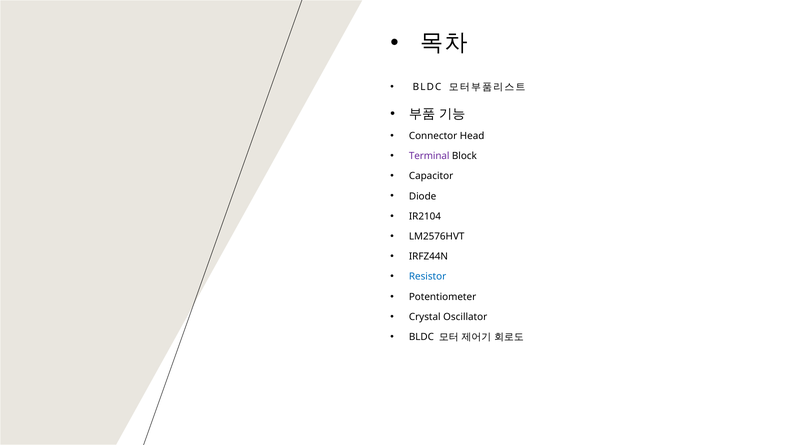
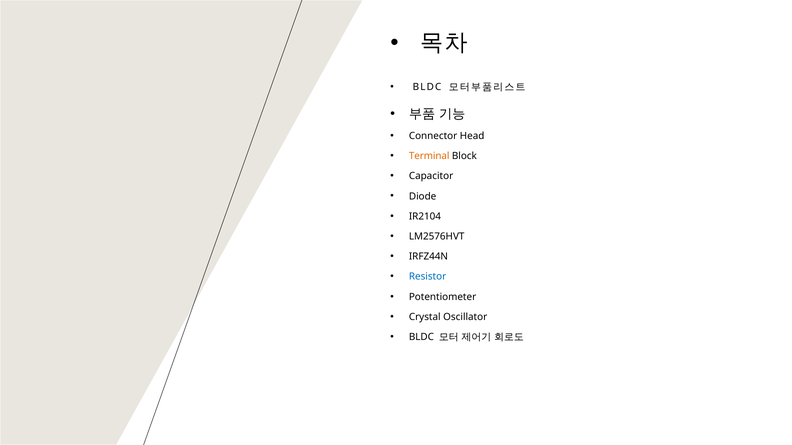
Terminal colour: purple -> orange (429, 156)
